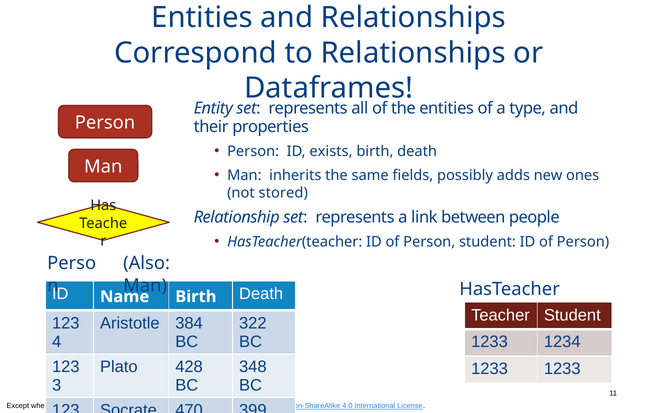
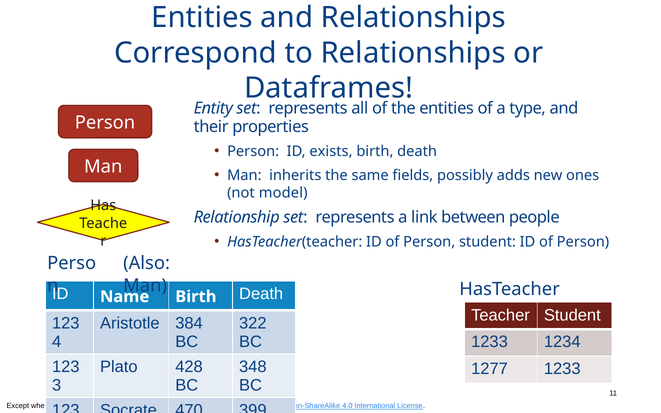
stored: stored -> model (283, 193)
1233: 1233 -> 1277 (490, 369)
